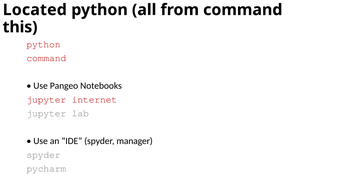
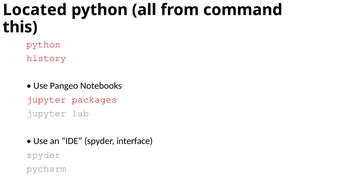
command: command -> history (46, 58)
internet: internet -> packages (94, 99)
manager: manager -> interface (135, 141)
